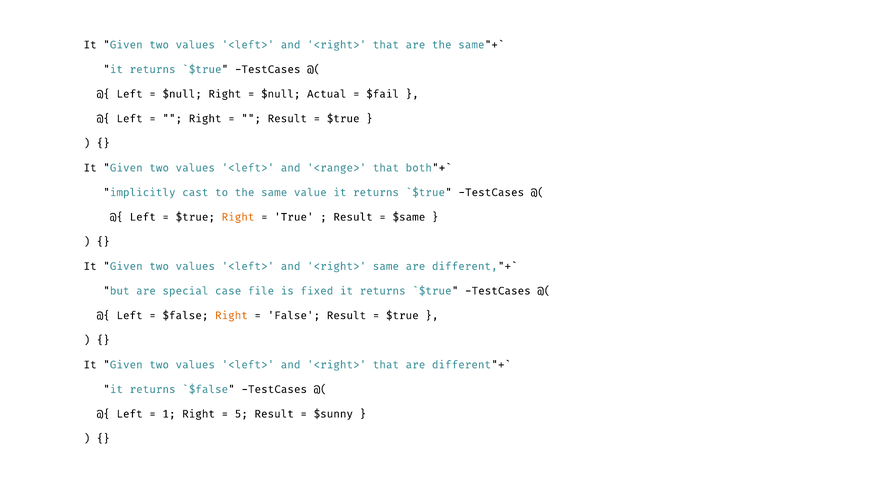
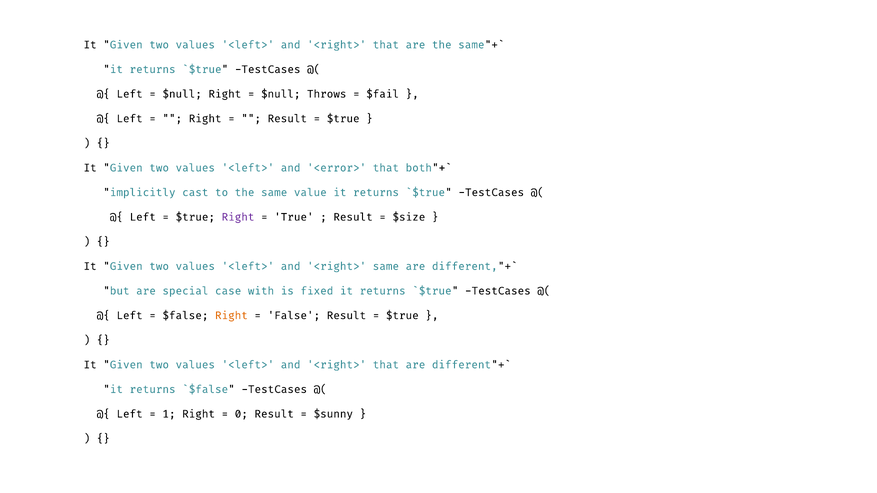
Actual: Actual -> Throws (327, 94)
<range>: <range> -> <error> (337, 168)
Right colour: orange -> purple (238, 217)
$same: $same -> $size (409, 217)
file: file -> with (261, 291)
5: 5 -> 0 (241, 414)
